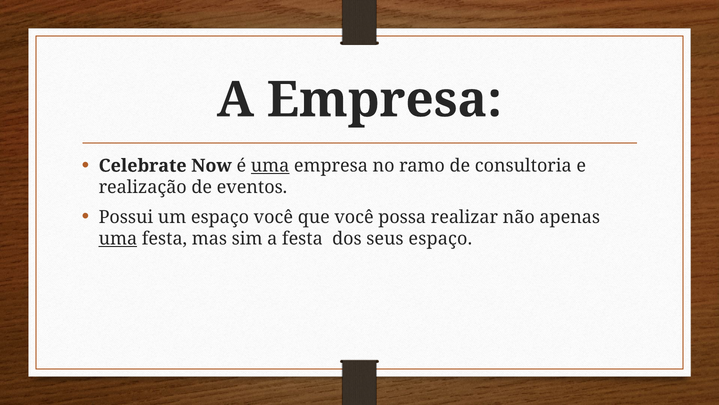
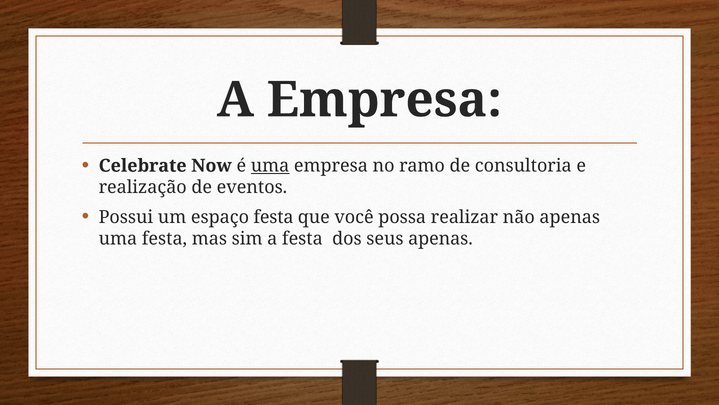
espaço você: você -> festa (273, 217)
uma underline: present -> none (118, 238)
seus espaço: espaço -> apenas (440, 238)
